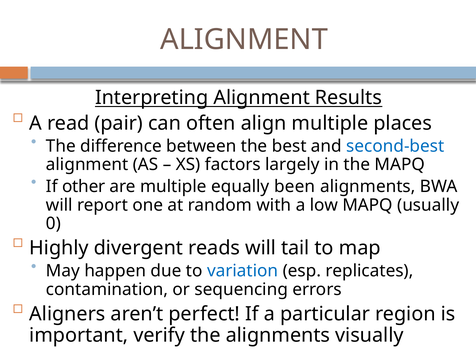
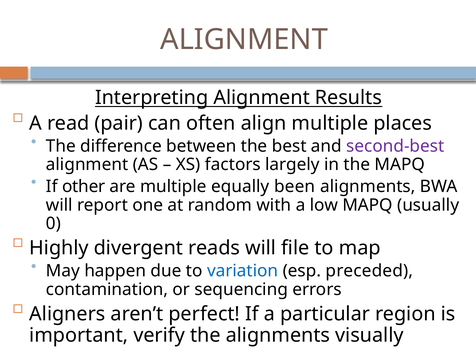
second-best colour: blue -> purple (395, 146)
tail: tail -> file (295, 248)
replicates: replicates -> preceded (369, 271)
